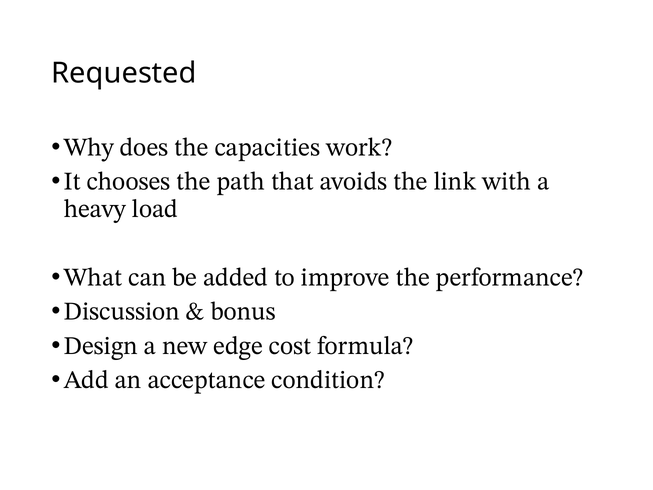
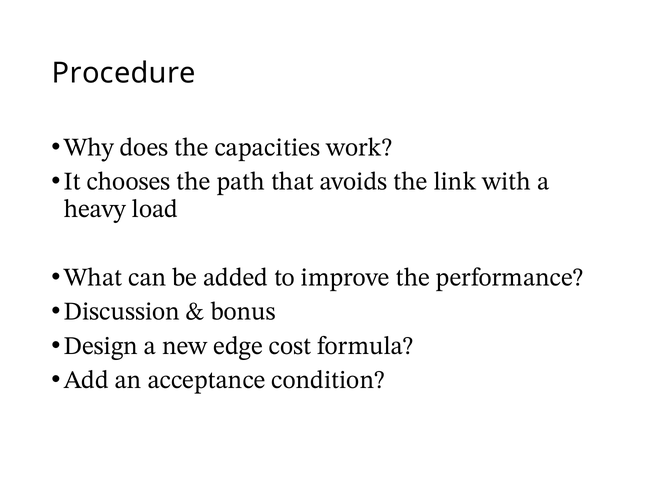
Requested: Requested -> Procedure (124, 73)
